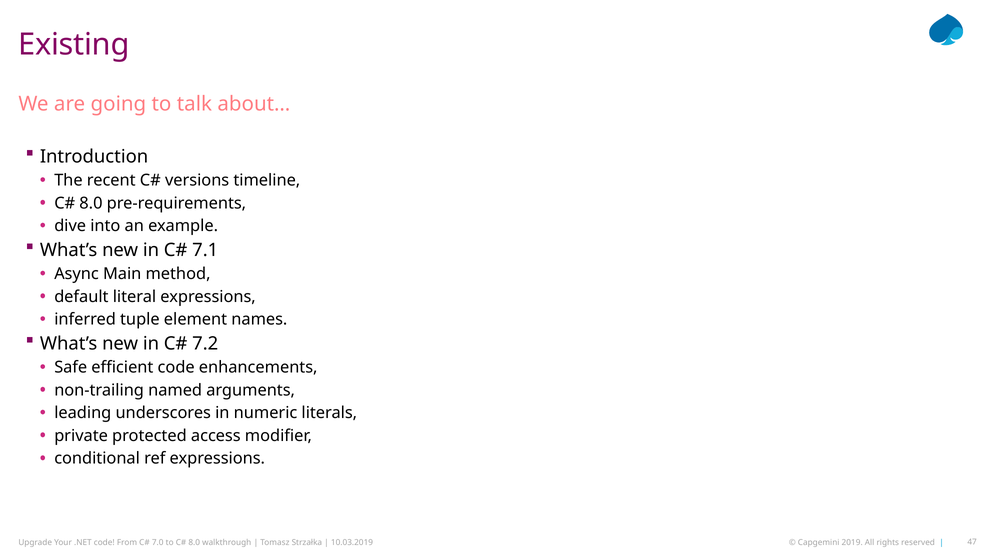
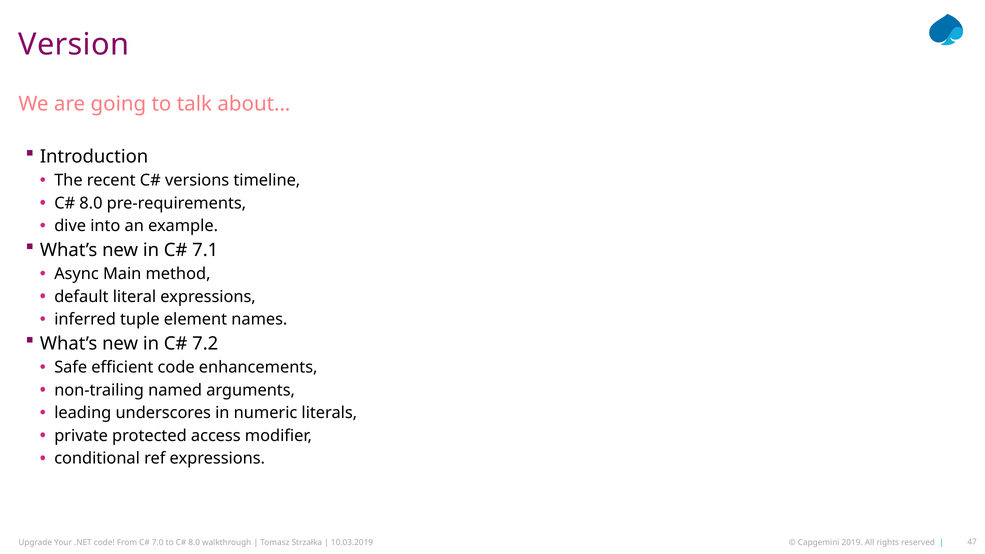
Existing: Existing -> Version (74, 44)
